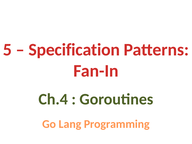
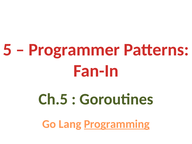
Specification: Specification -> Programmer (74, 50)
Ch.4: Ch.4 -> Ch.5 (53, 99)
Programming underline: none -> present (117, 124)
